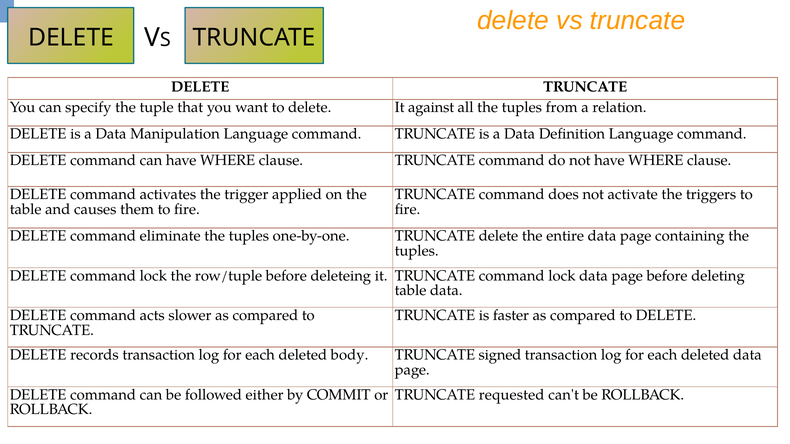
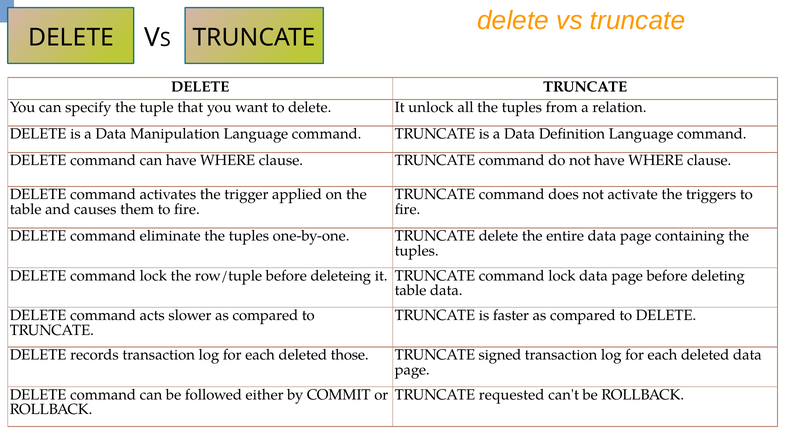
against: against -> unlock (431, 107)
body: body -> those (350, 355)
